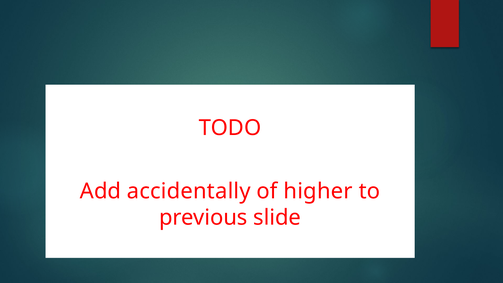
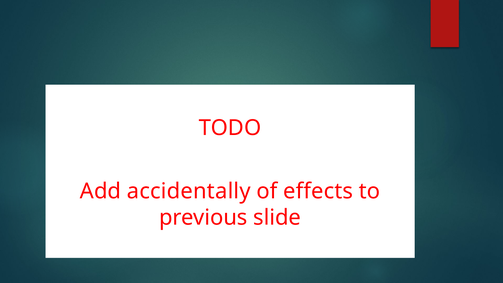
higher: higher -> effects (318, 191)
